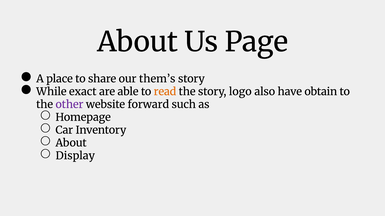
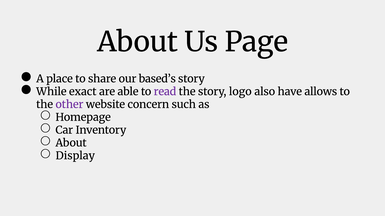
them’s: them’s -> based’s (157, 79)
read colour: orange -> purple (165, 92)
obtain: obtain -> allows (321, 92)
forward: forward -> concern (148, 105)
